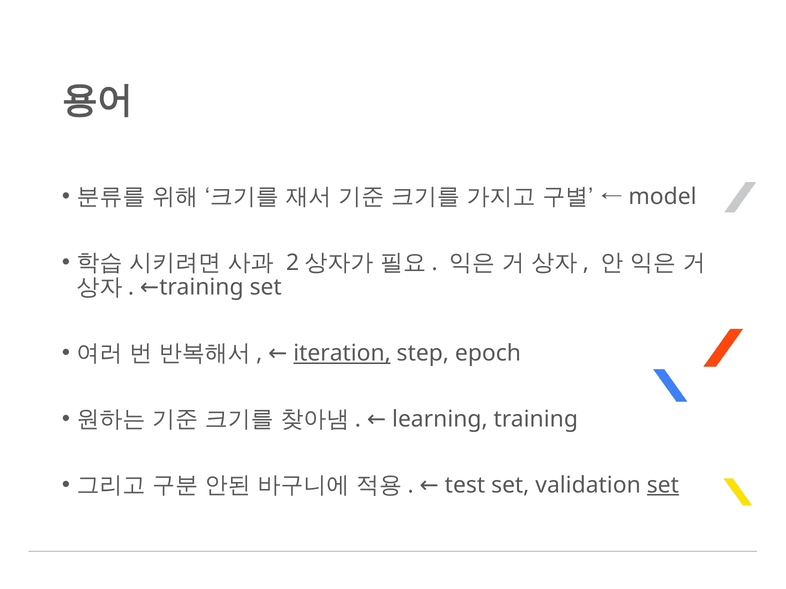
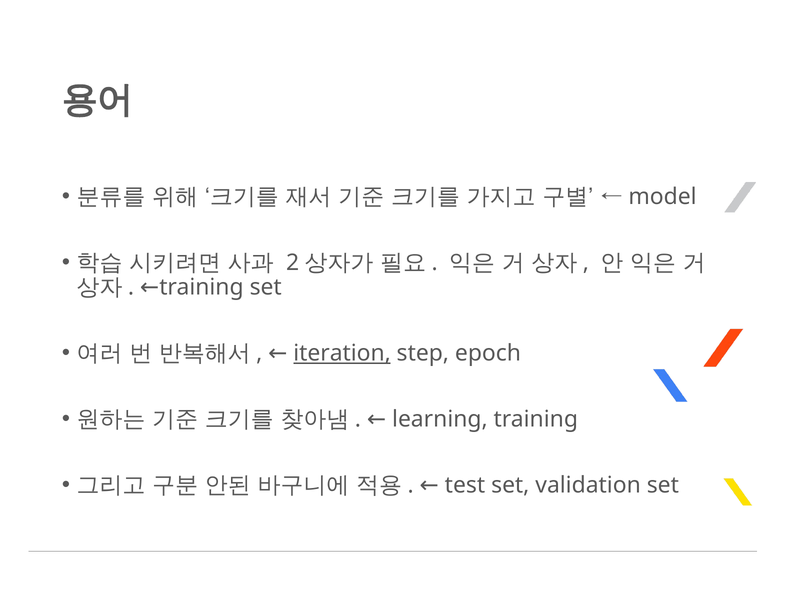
set underline: present -> none (663, 485)
